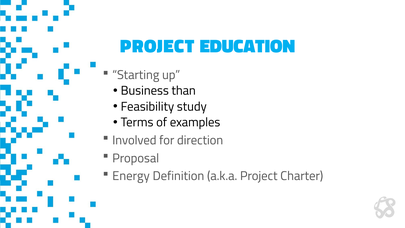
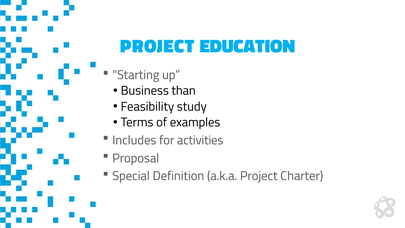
Involved: Involved -> Includes (134, 140)
direction: direction -> activities (200, 140)
Energy: Energy -> Special (131, 176)
